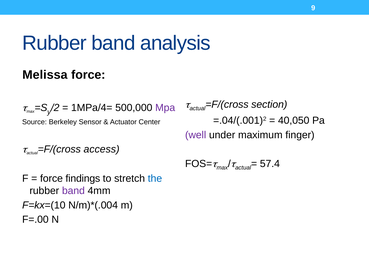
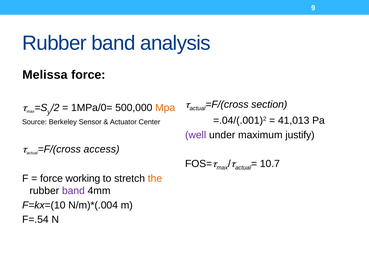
1MPa/4=: 1MPa/4= -> 1MPa/0= (92, 108)
Mpa colour: purple -> orange (165, 108)
40,050: 40,050 -> 41,013 (294, 120)
finger: finger -> justify (300, 135)
57.4: 57.4 -> 10.7 (270, 164)
findings: findings -> working (83, 178)
the colour: blue -> orange (155, 178)
F=.00: F=.00 -> F=.54 (35, 219)
